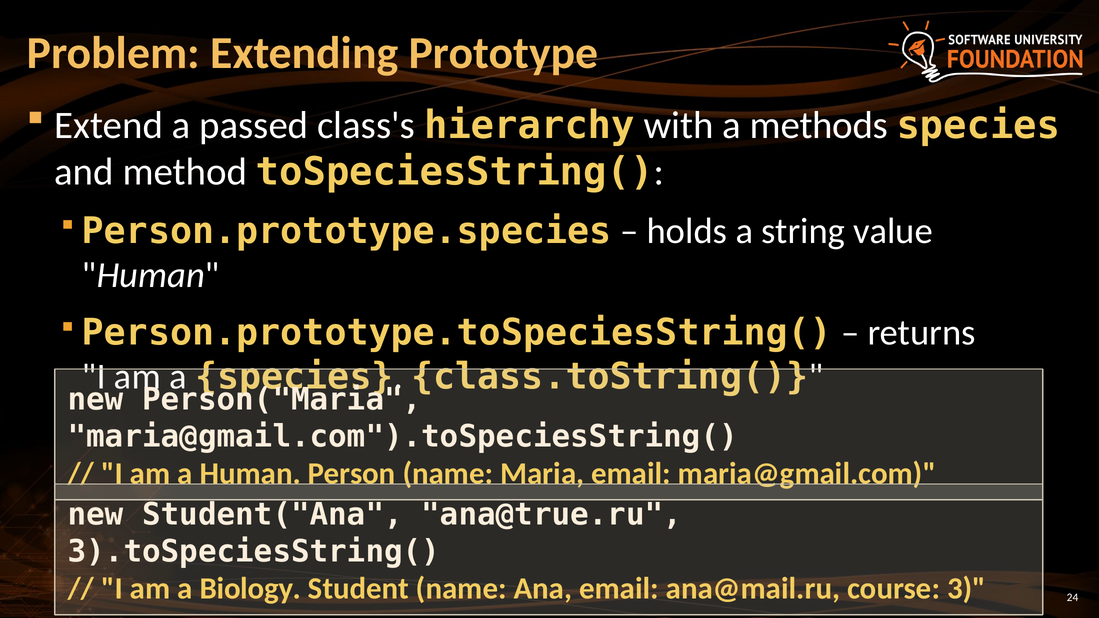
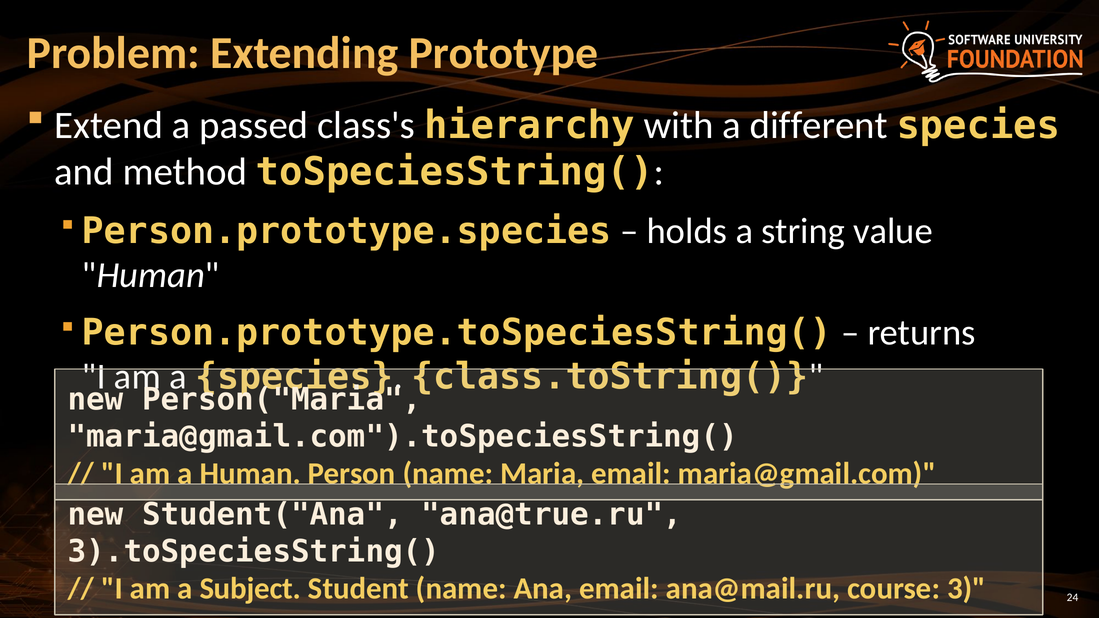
methods: methods -> different (819, 125)
Biology: Biology -> Subject (250, 589)
